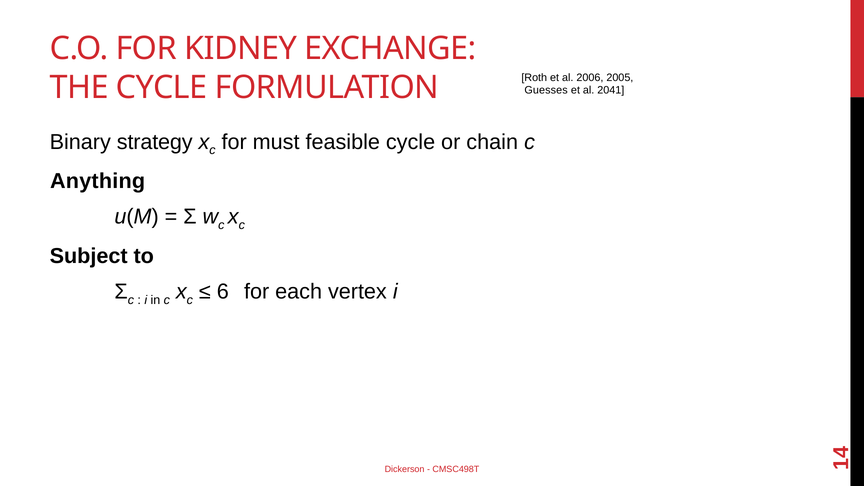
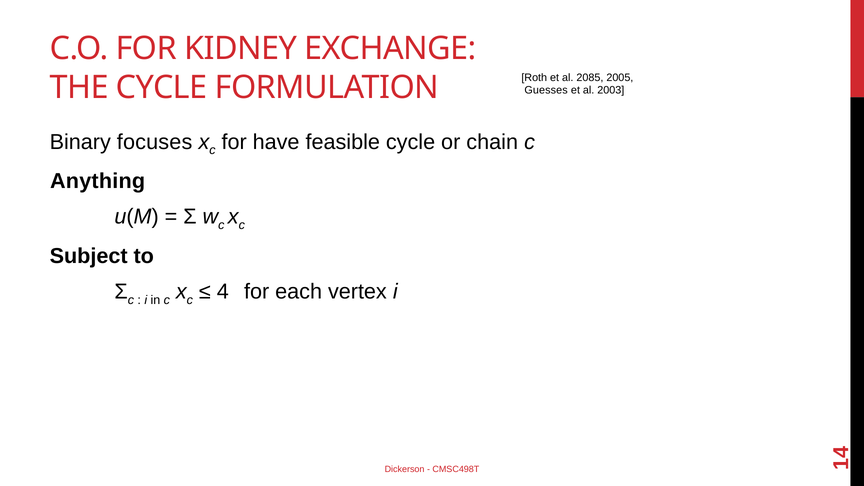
2006: 2006 -> 2085 (590, 77)
2041: 2041 -> 2003 (611, 90)
strategy: strategy -> focuses (155, 142)
must: must -> have (276, 142)
6: 6 -> 4 (223, 292)
